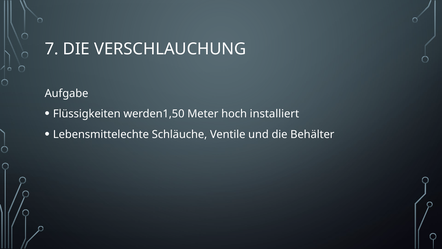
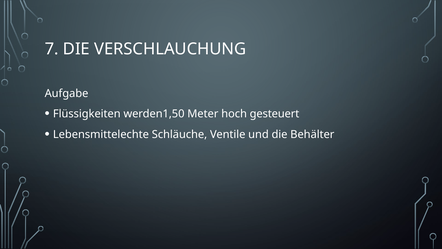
installiert: installiert -> gesteuert (275, 114)
